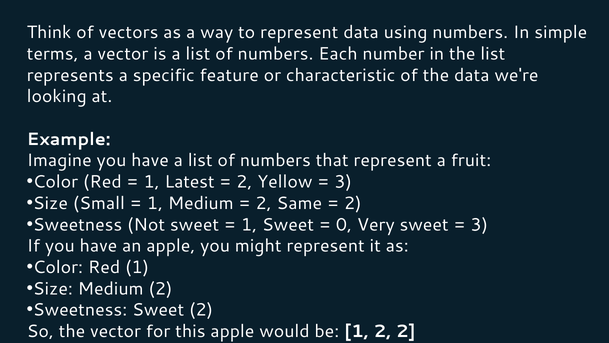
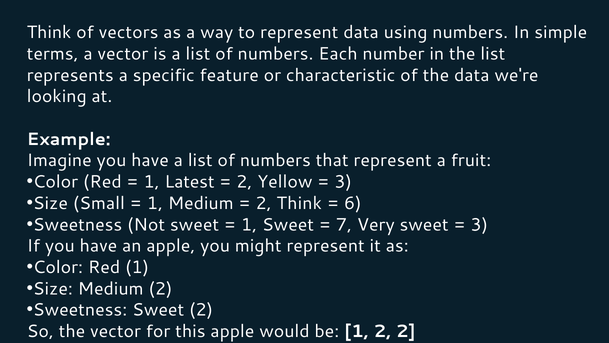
2 Same: Same -> Think (299, 203)
2: 2 -> 6 (353, 203)
0: 0 -> 7 (344, 224)
